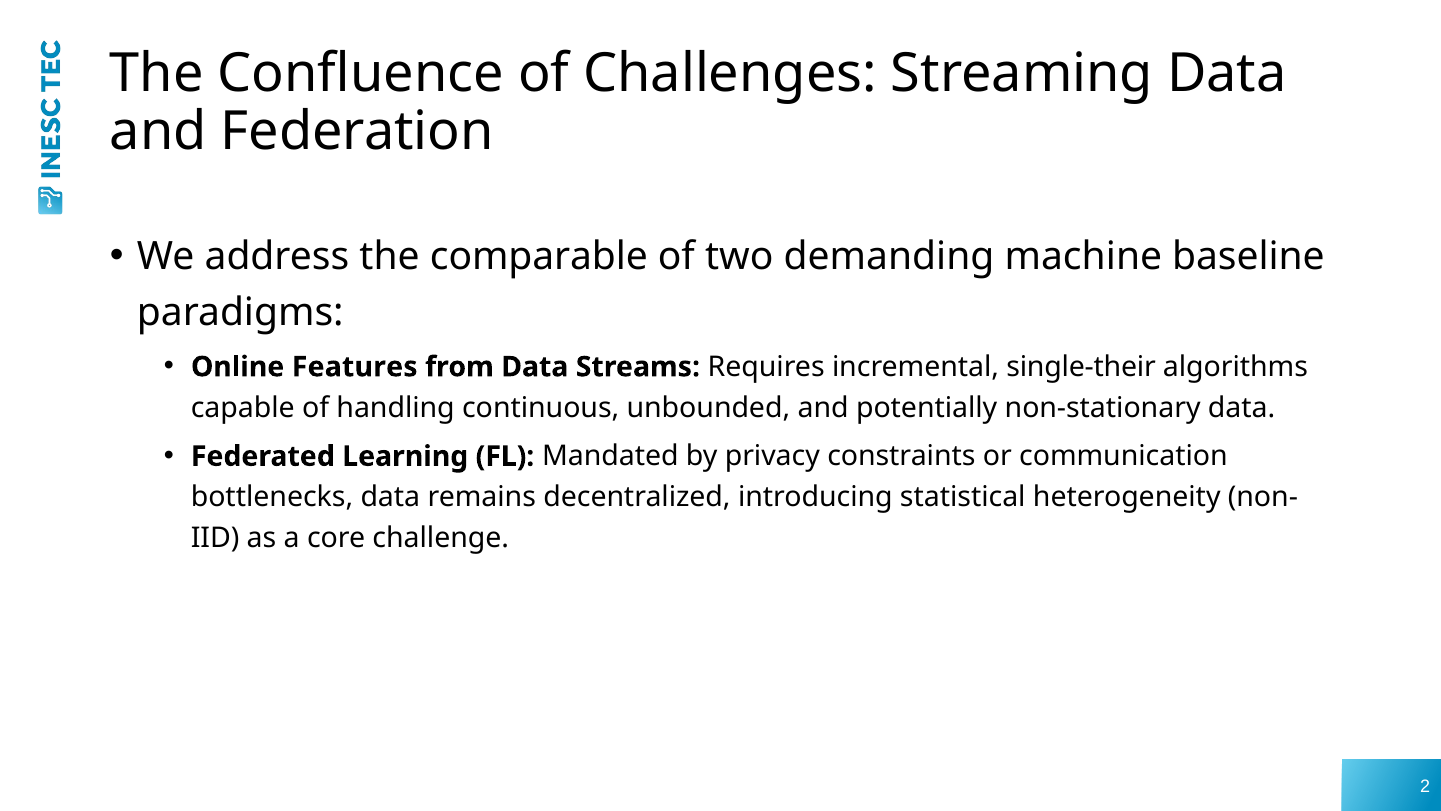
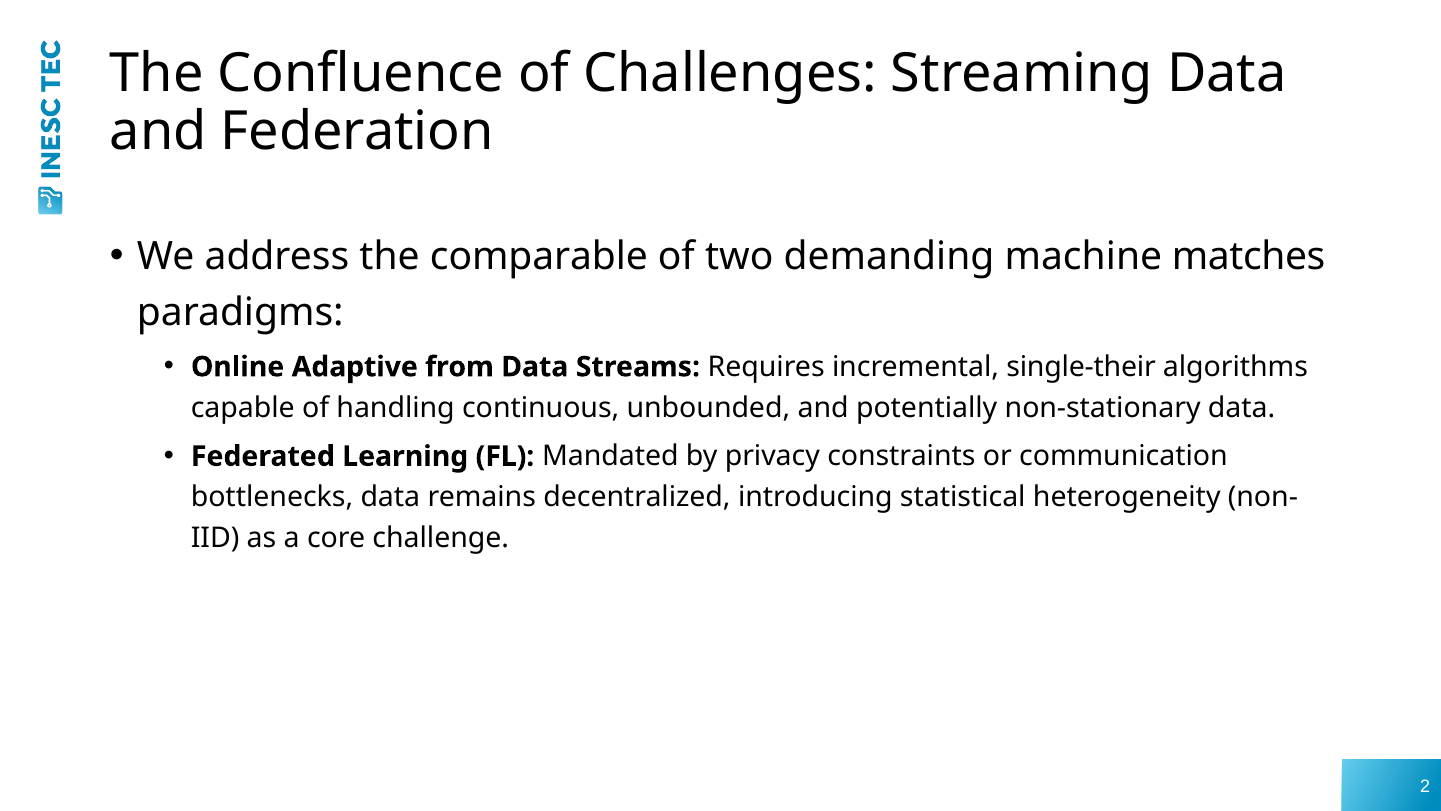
baseline: baseline -> matches (1249, 256)
Features: Features -> Adaptive (355, 367)
